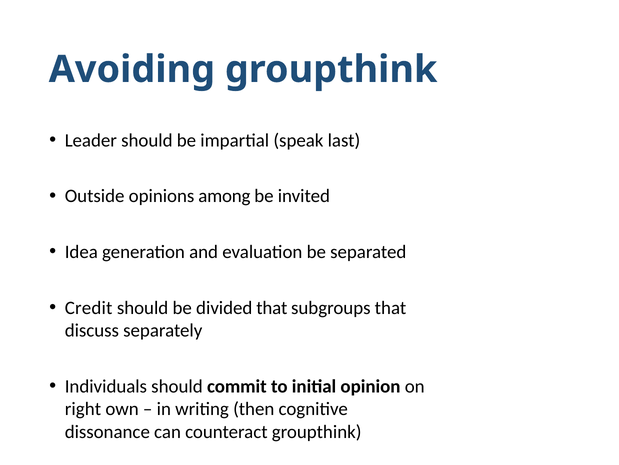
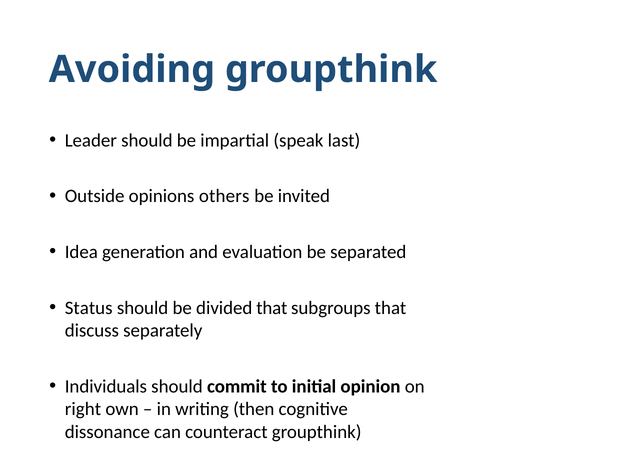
among: among -> others (224, 196)
Credit: Credit -> Status (89, 307)
